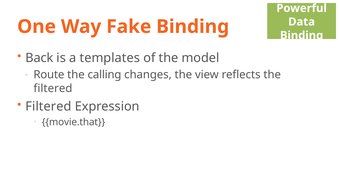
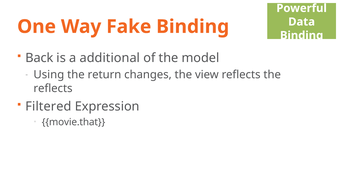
templates: templates -> additional (110, 58)
Route: Route -> Using (49, 75)
calling: calling -> return (104, 75)
filtered: filtered -> reflects (53, 88)
